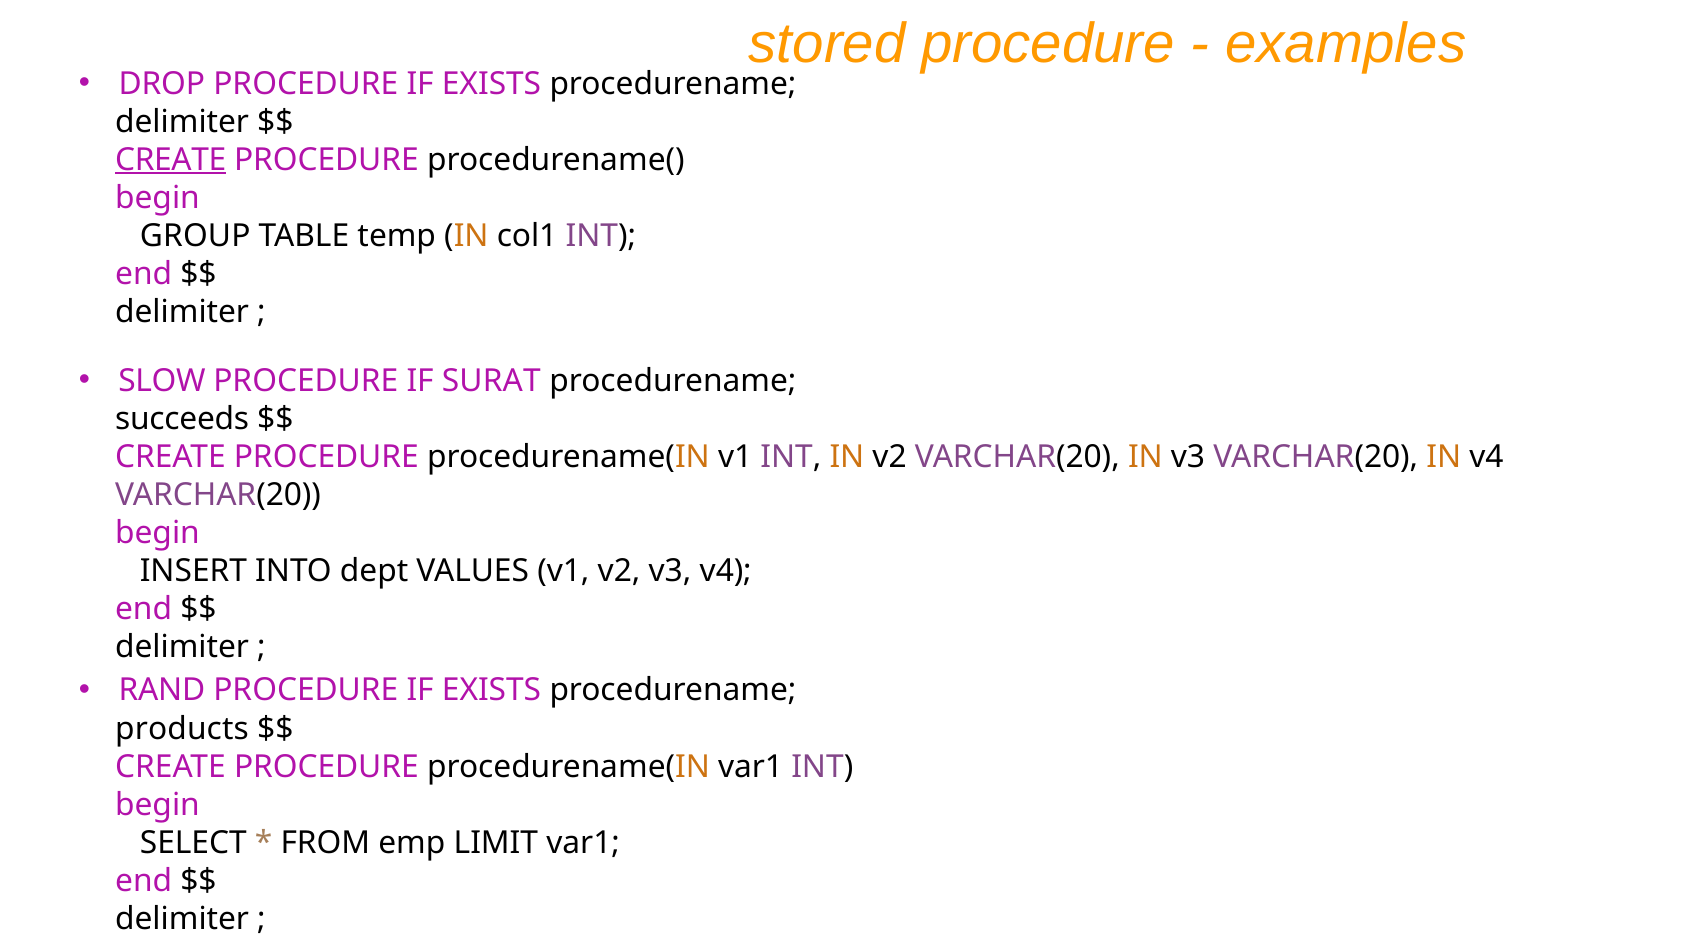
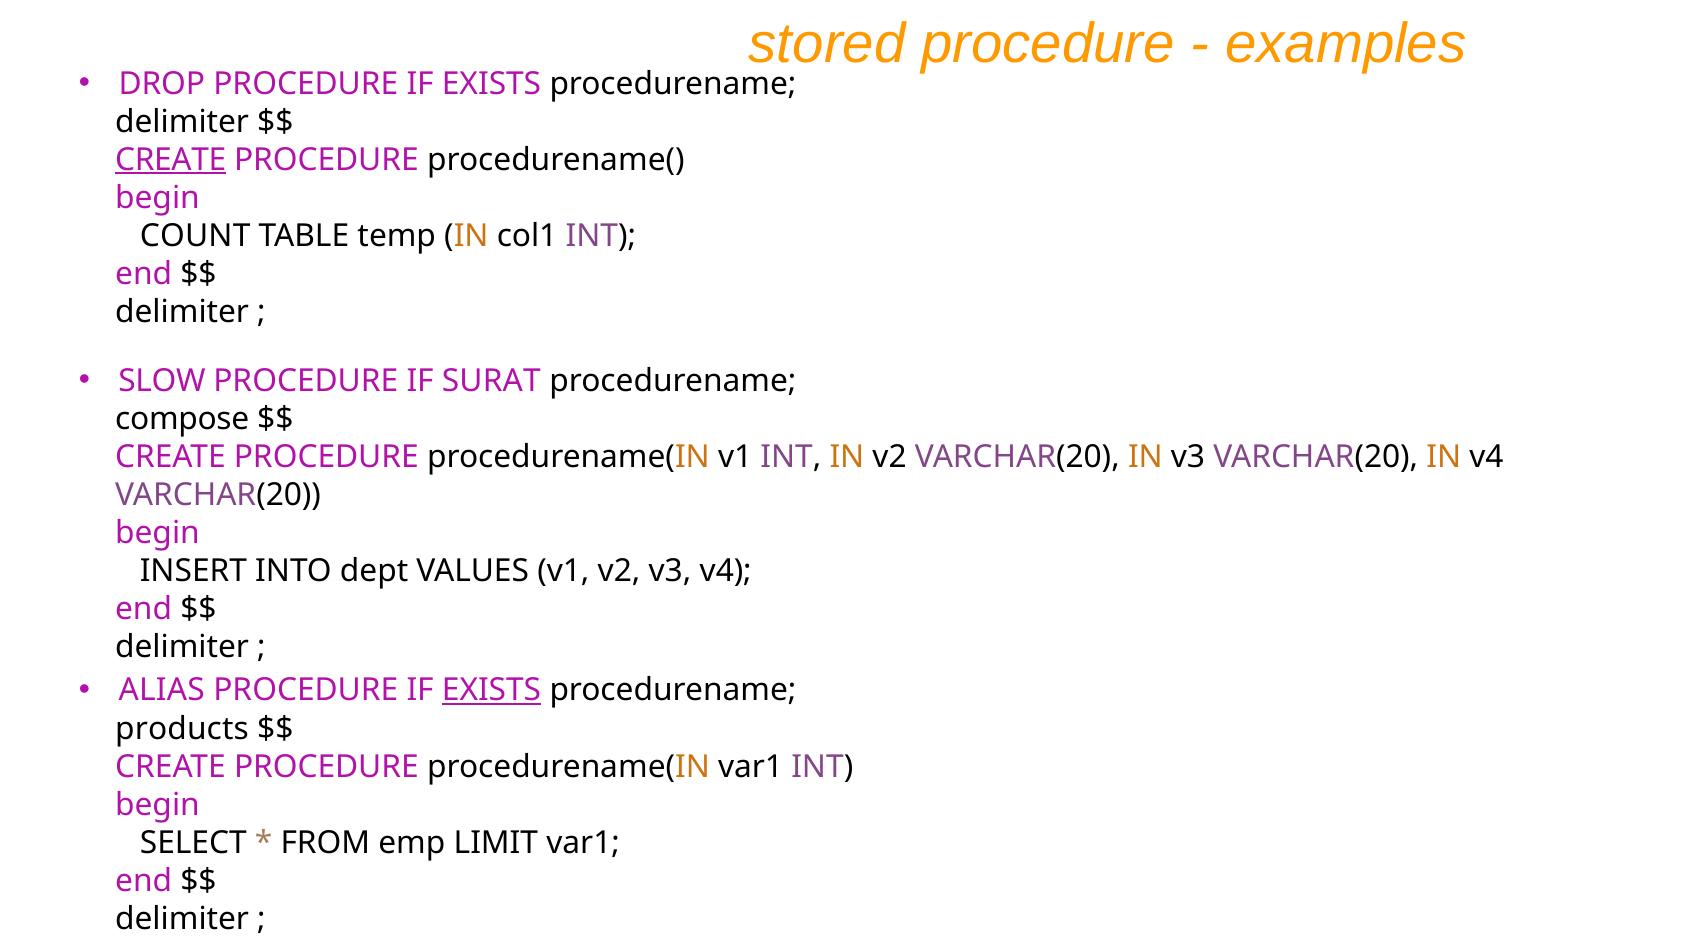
GROUP: GROUP -> COUNT (195, 236)
succeeds: succeeds -> compose (182, 419)
RAND: RAND -> ALIAS (162, 691)
EXISTS underline: none -> present (492, 691)
